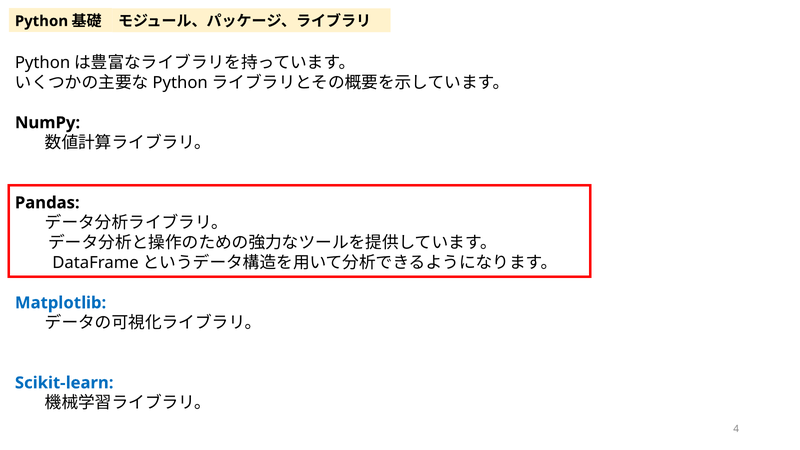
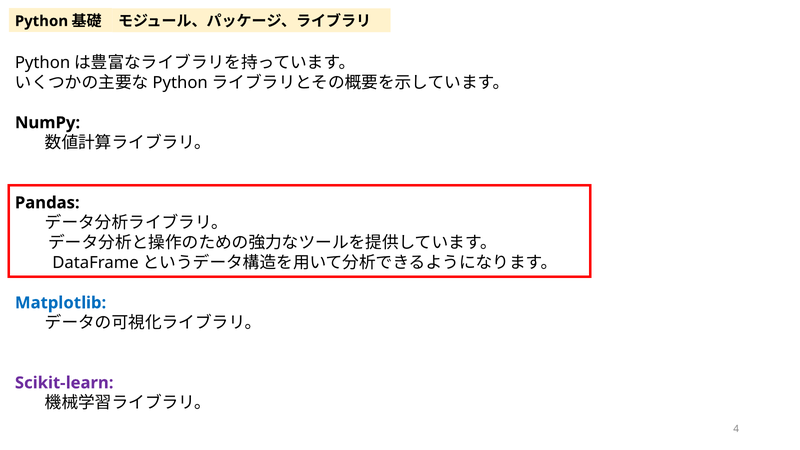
Scikit-learn colour: blue -> purple (64, 383)
